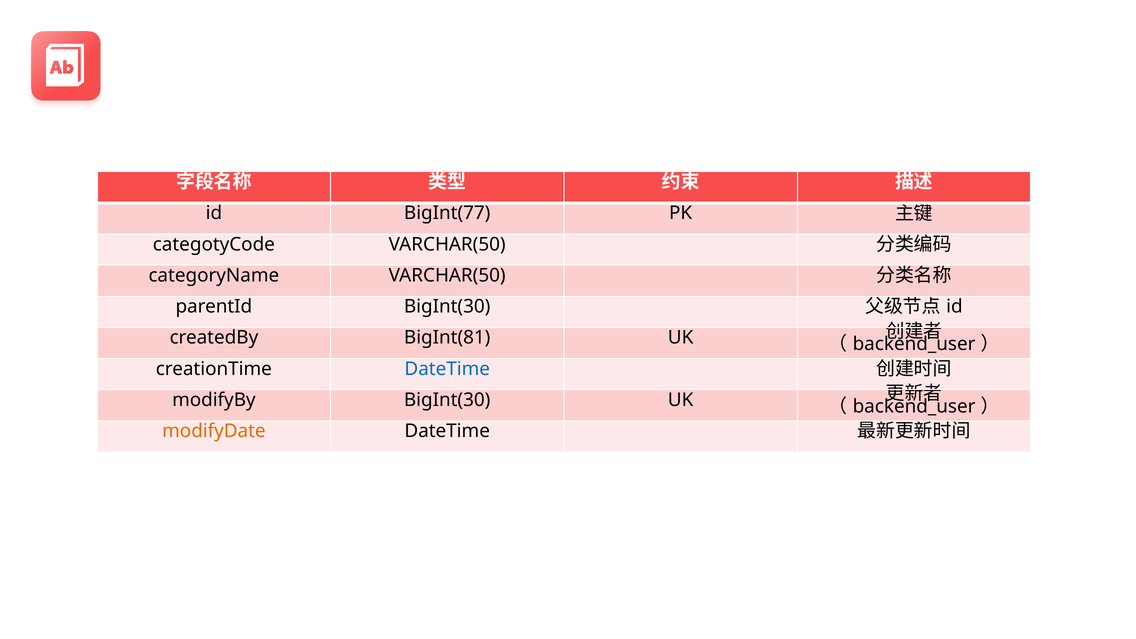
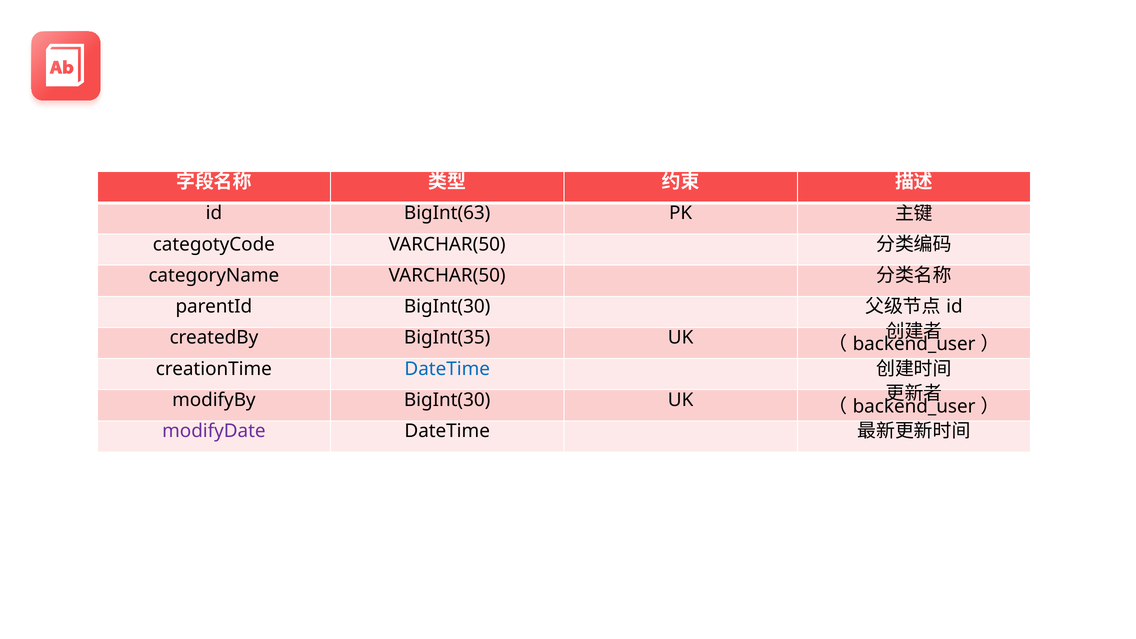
BigInt(77: BigInt(77 -> BigInt(63 (447, 213)
BigInt(81: BigInt(81 -> BigInt(35 (447, 338)
modifyDate colour: orange -> purple (214, 431)
